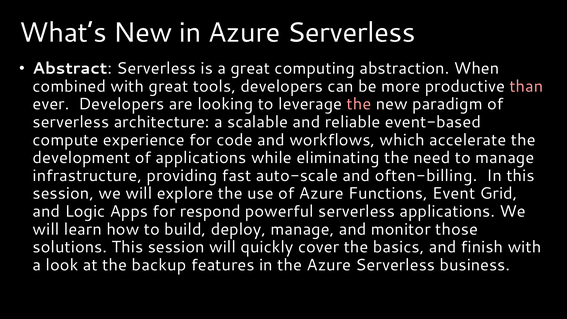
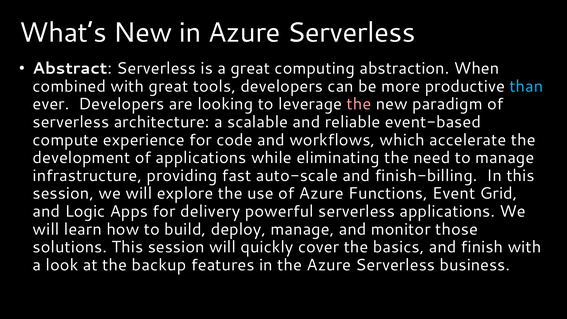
than colour: pink -> light blue (526, 86)
often-billing: often-billing -> finish-billing (426, 176)
respond: respond -> delivery (210, 211)
